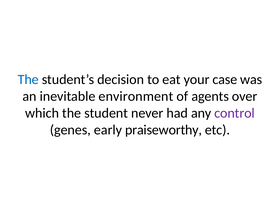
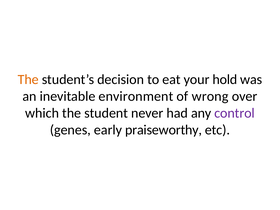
The colour: blue -> orange (28, 79)
case: case -> hold (225, 79)
agents: agents -> wrong (210, 96)
